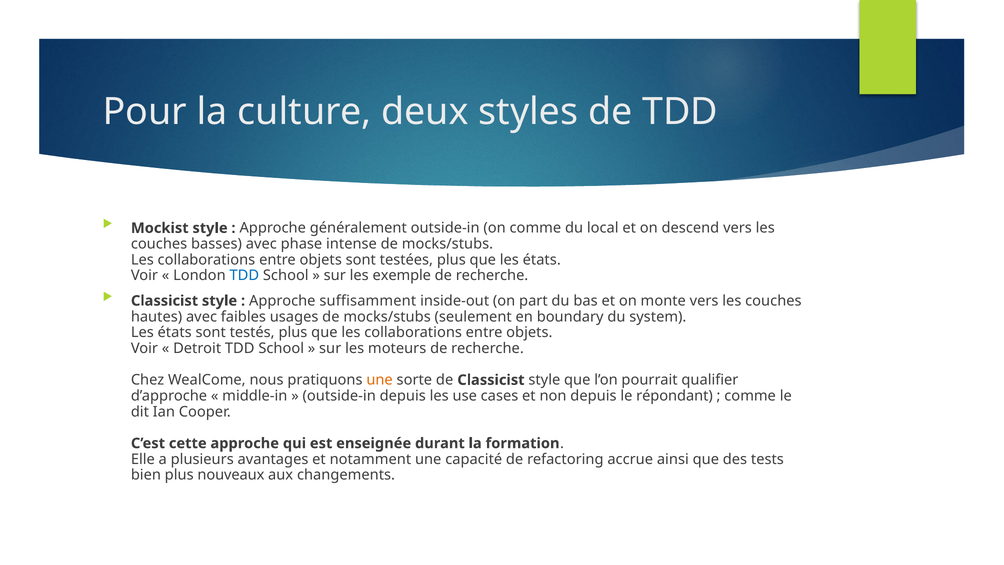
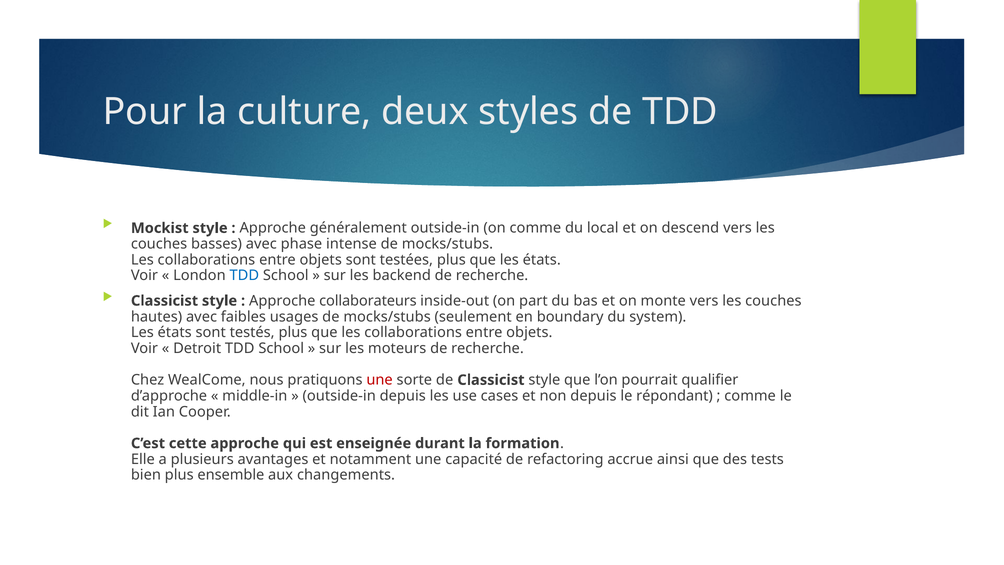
exemple: exemple -> backend (402, 275)
suffisamment: suffisamment -> collaborateurs (368, 301)
une colour: orange -> red (380, 380)
nouveaux: nouveaux -> ensemble (231, 475)
